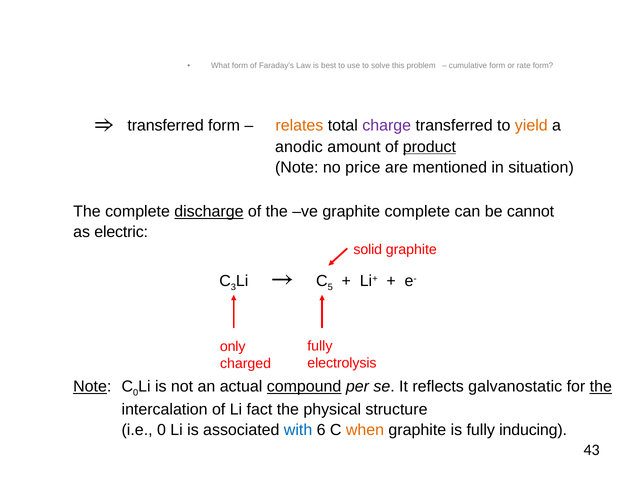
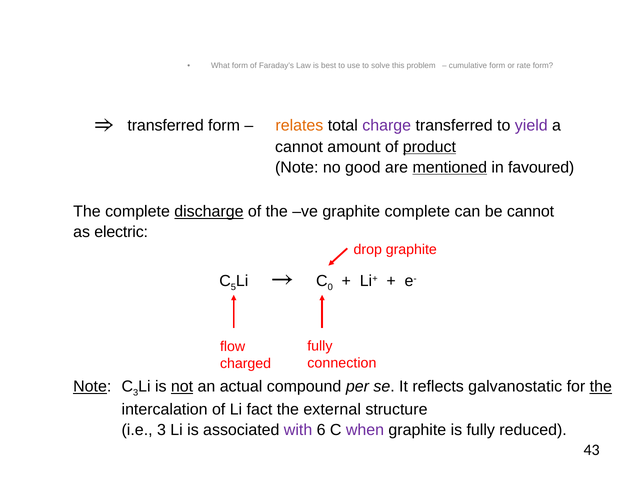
yield colour: orange -> purple (531, 125)
anodic: anodic -> cannot (299, 147)
price: price -> good (363, 167)
mentioned underline: none -> present (450, 167)
situation: situation -> favoured (541, 167)
solid: solid -> drop (368, 249)
3: 3 -> 5 (233, 287)
5: 5 -> 0 (330, 287)
only: only -> flow (233, 347)
electrolysis: electrolysis -> connection (342, 363)
C 0: 0 -> 3 (136, 393)
not underline: none -> present (182, 387)
compound underline: present -> none (304, 387)
physical: physical -> external (332, 410)
i.e 0: 0 -> 3 (161, 430)
with colour: blue -> purple (298, 430)
when colour: orange -> purple (365, 430)
inducing: inducing -> reduced (533, 430)
